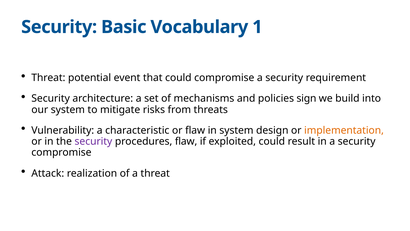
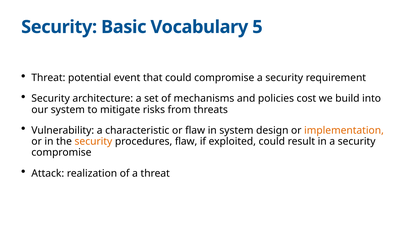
1: 1 -> 5 (257, 27)
sign: sign -> cost (306, 98)
security colour: purple -> orange (93, 141)
